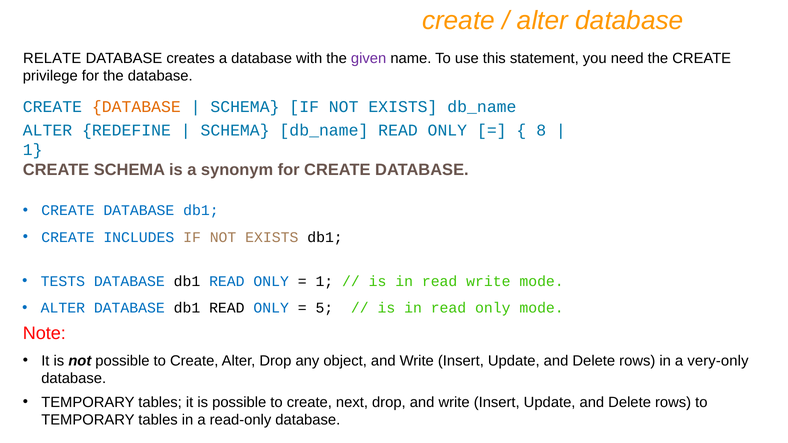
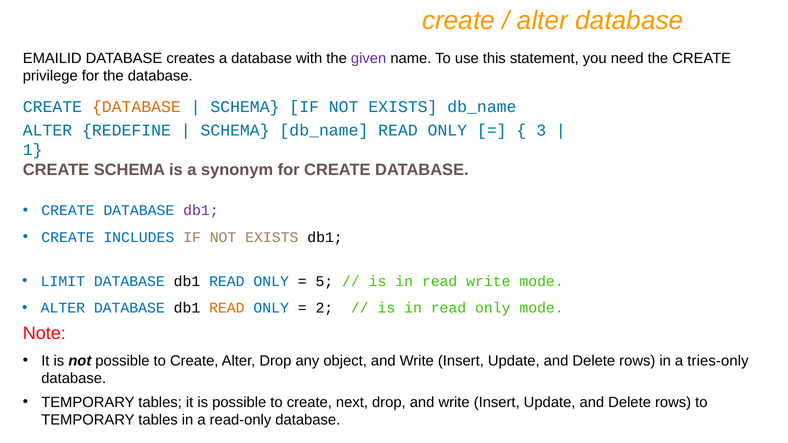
RELATE: RELATE -> EMAILID (52, 58)
8: 8 -> 3 (541, 130)
db1 colour: blue -> purple (201, 211)
TESTS: TESTS -> LIMIT (63, 282)
1: 1 -> 5 (324, 282)
READ colour: black -> orange (227, 308)
5: 5 -> 2 (324, 308)
very-only: very-only -> tries-only (718, 361)
